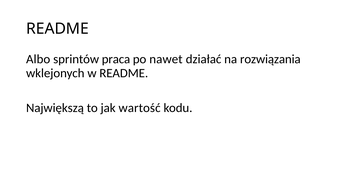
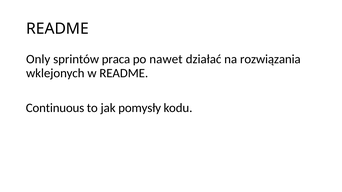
Albo: Albo -> Only (38, 59)
Największą: Największą -> Continuous (55, 108)
wartość: wartość -> pomysły (140, 108)
